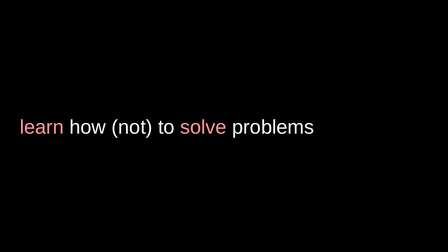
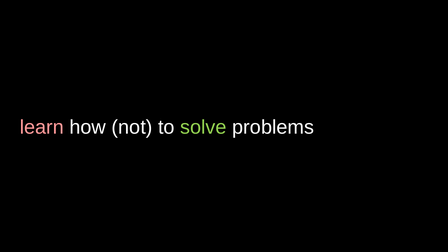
solve colour: pink -> light green (203, 127)
